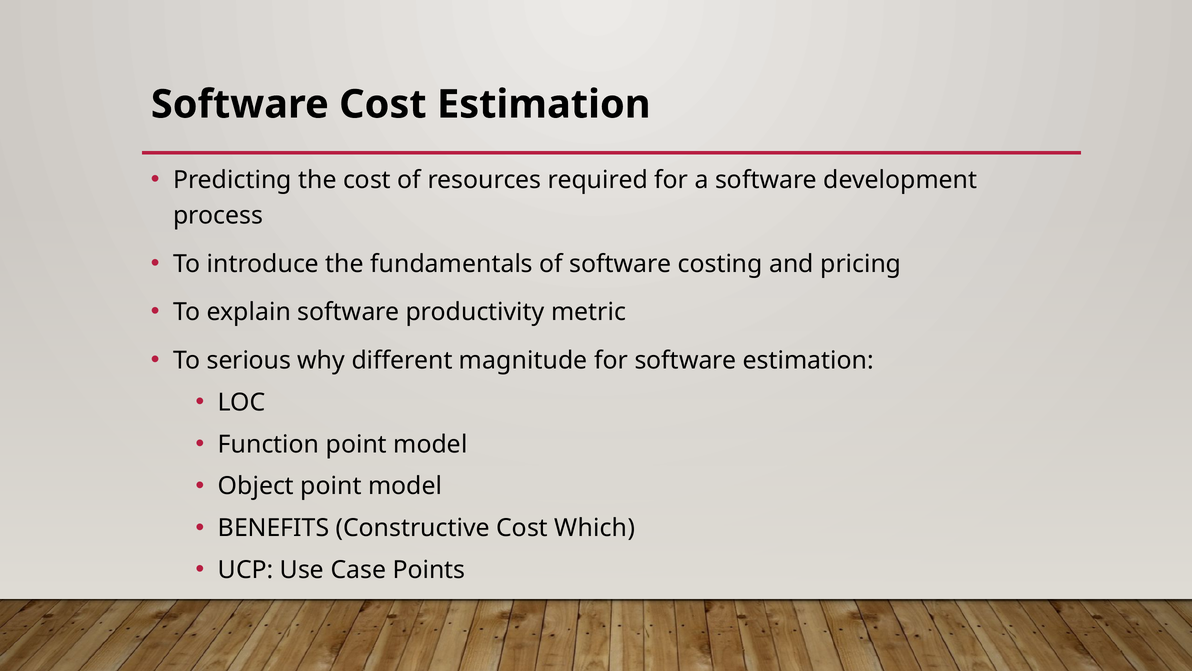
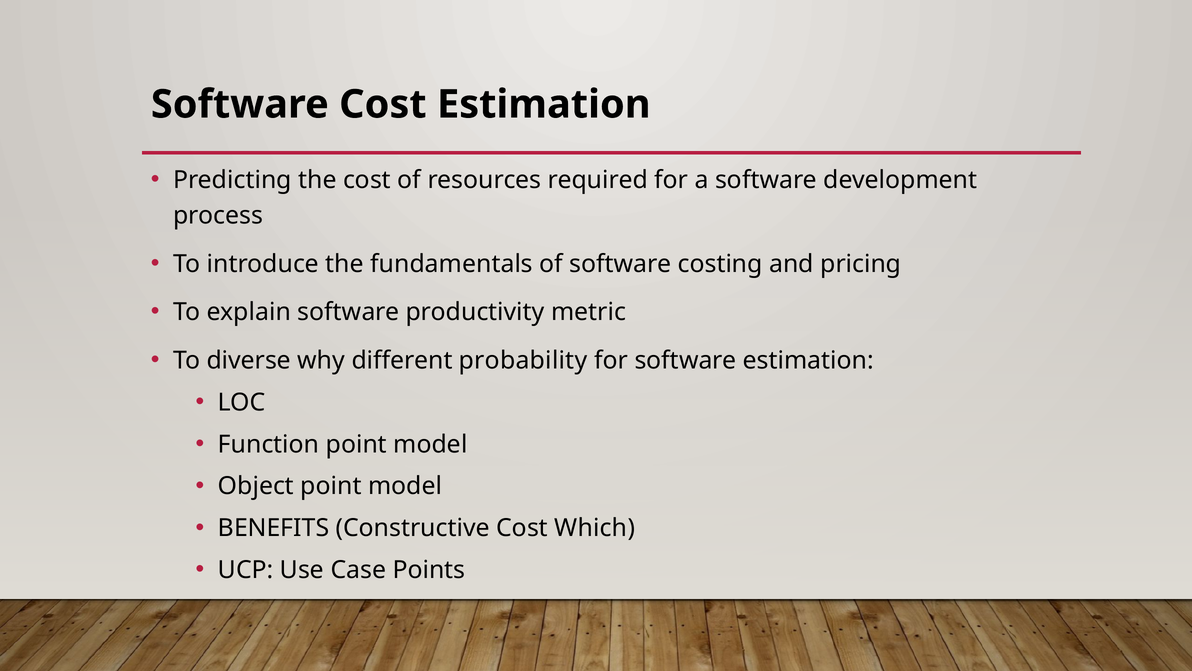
serious: serious -> diverse (249, 360)
magnitude: magnitude -> probability (523, 360)
